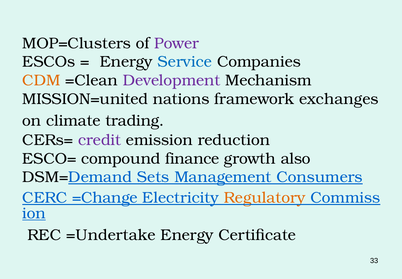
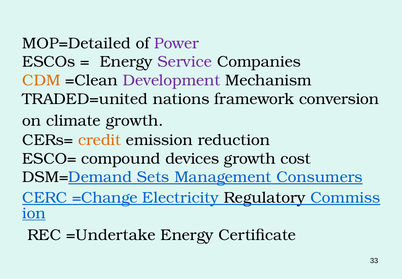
MOP=Clusters: MOP=Clusters -> MOP=Detailed (76, 43)
Service colour: blue -> purple (185, 62)
MISSION=united: MISSION=united -> TRADED=united (85, 99)
exchanges: exchanges -> conversion (339, 99)
climate trading: trading -> growth (135, 120)
credit colour: purple -> orange (100, 140)
finance: finance -> devices (192, 158)
also: also -> cost (296, 158)
Regulatory colour: orange -> black (265, 197)
